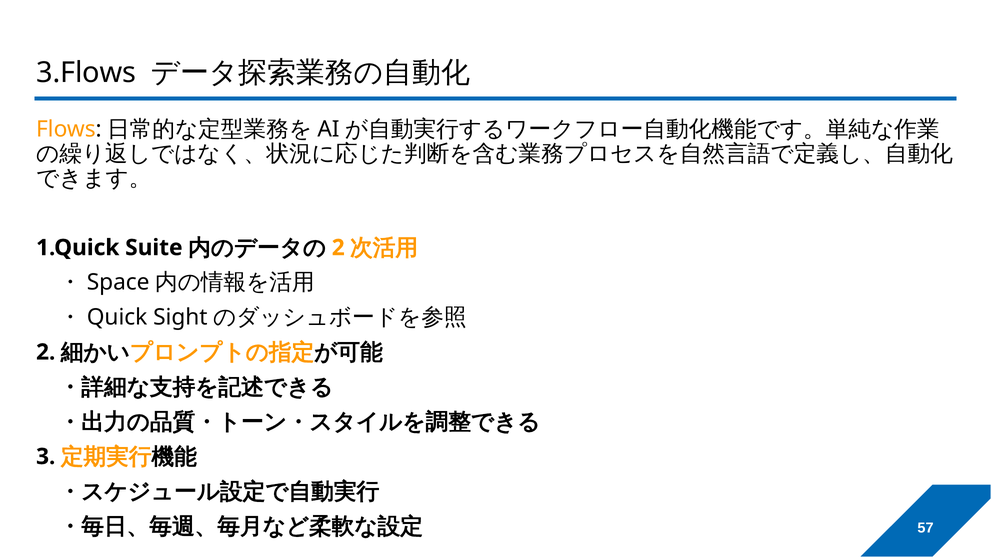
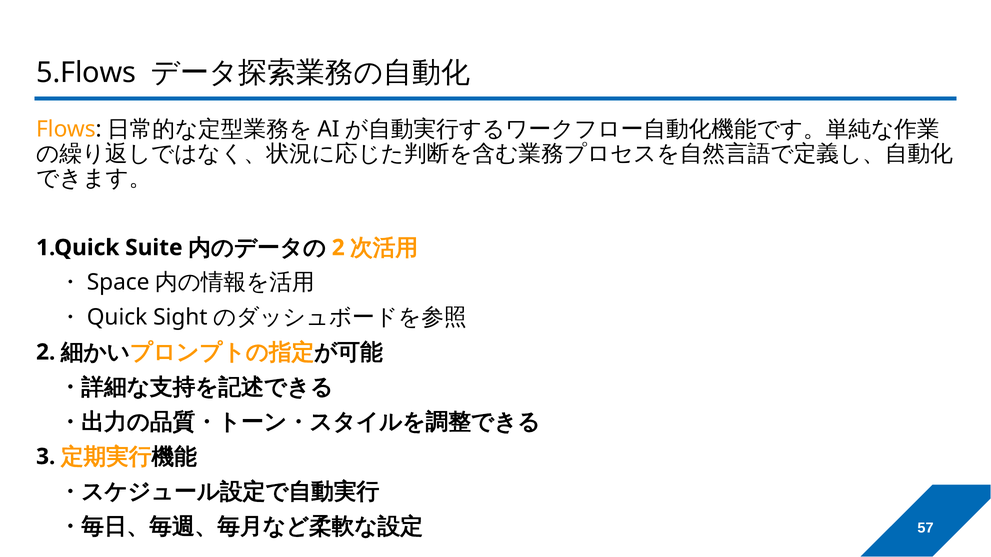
3.Flows: 3.Flows -> 5.Flows (86, 73)
